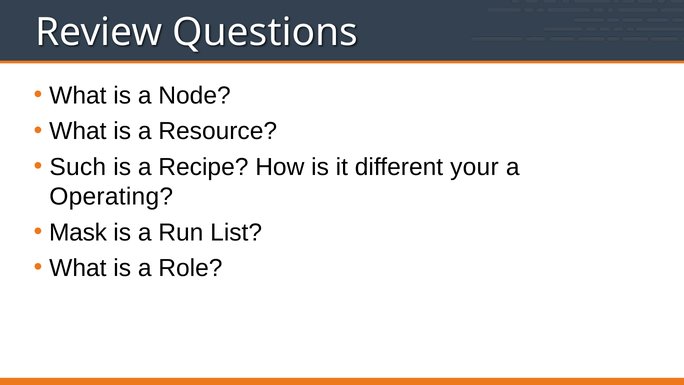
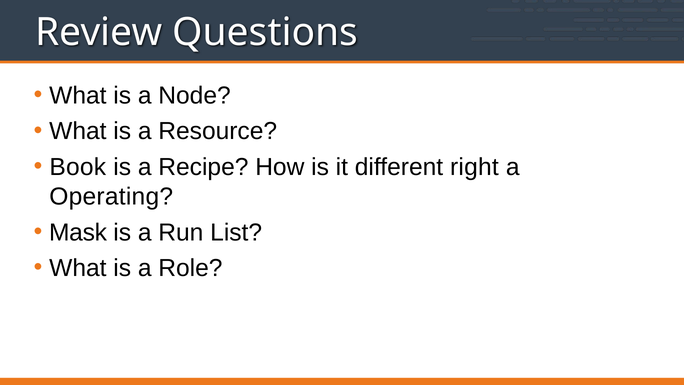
Such: Such -> Book (78, 167)
your: your -> right (474, 167)
